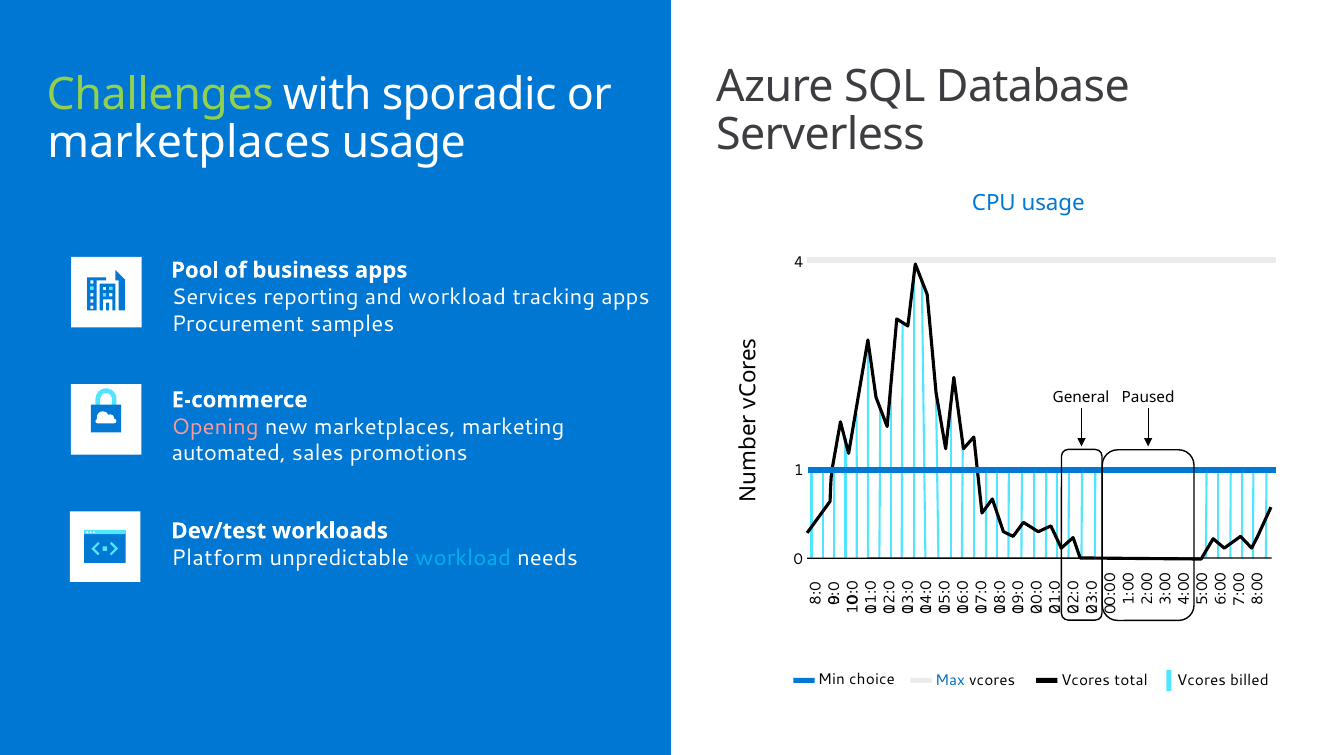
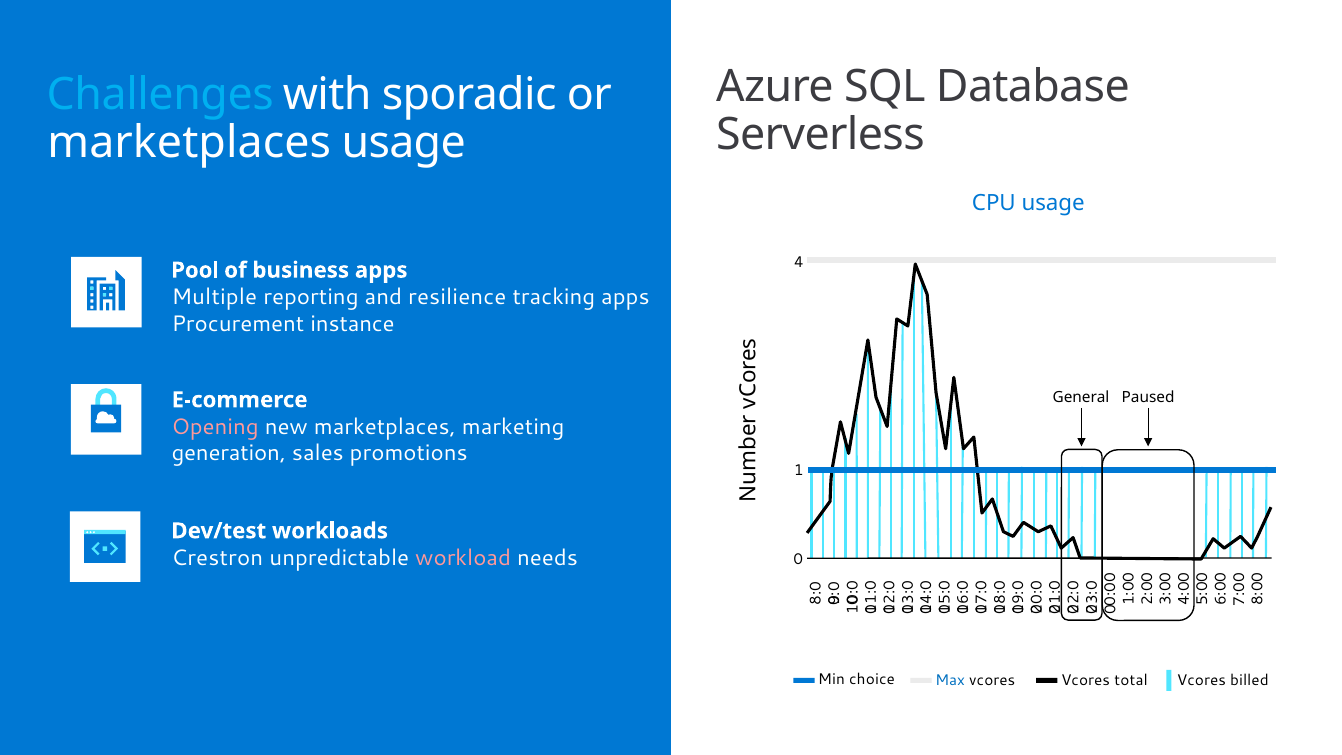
Challenges colour: light green -> light blue (160, 95)
Services: Services -> Multiple (214, 297)
and workload: workload -> resilience (457, 297)
samples: samples -> instance (353, 324)
automated: automated -> generation (229, 453)
Platform: Platform -> Crestron (217, 558)
workload colour: light blue -> pink (463, 558)
